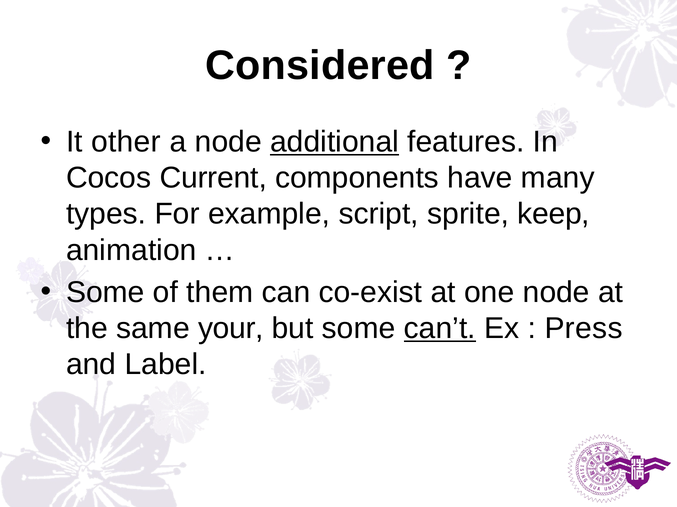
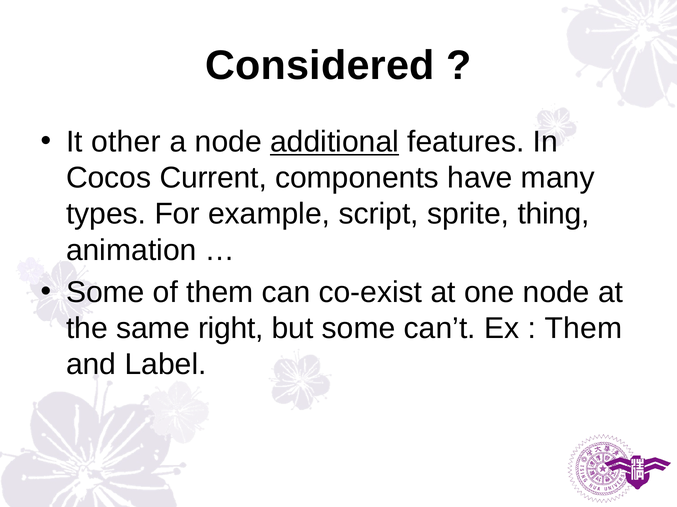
keep: keep -> thing (554, 214)
your: your -> right (231, 329)
can’t underline: present -> none (440, 329)
Press: Press -> Them (584, 329)
